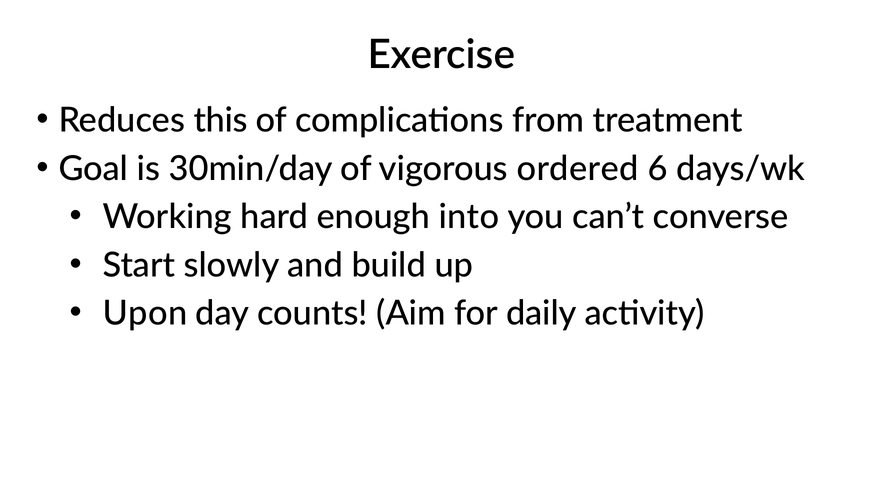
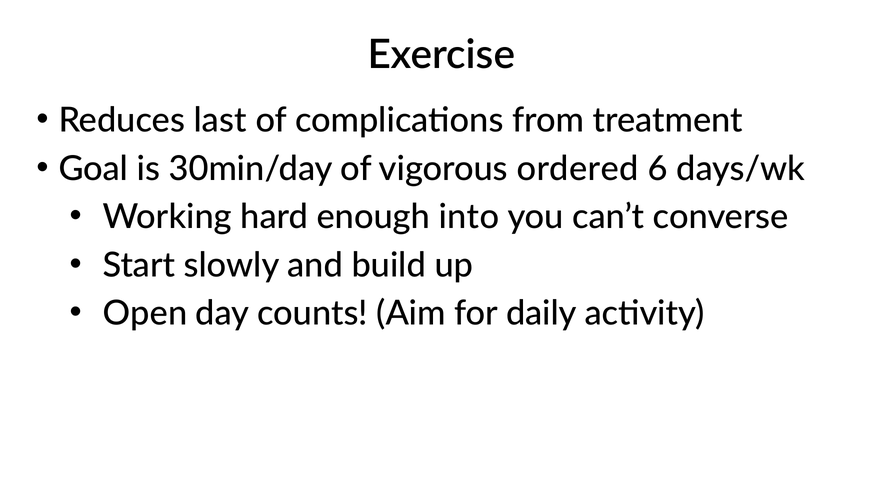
this: this -> last (220, 120)
Upon: Upon -> Open (145, 313)
